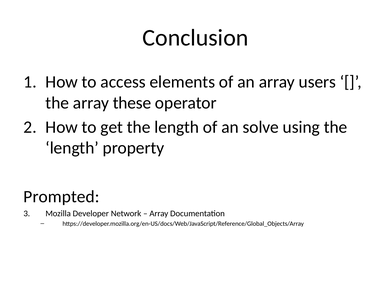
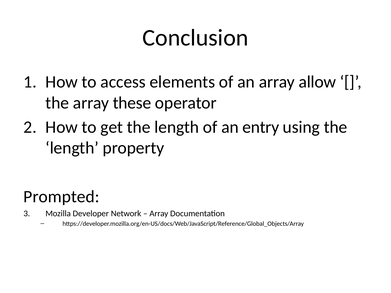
users: users -> allow (317, 82)
solve: solve -> entry (261, 127)
